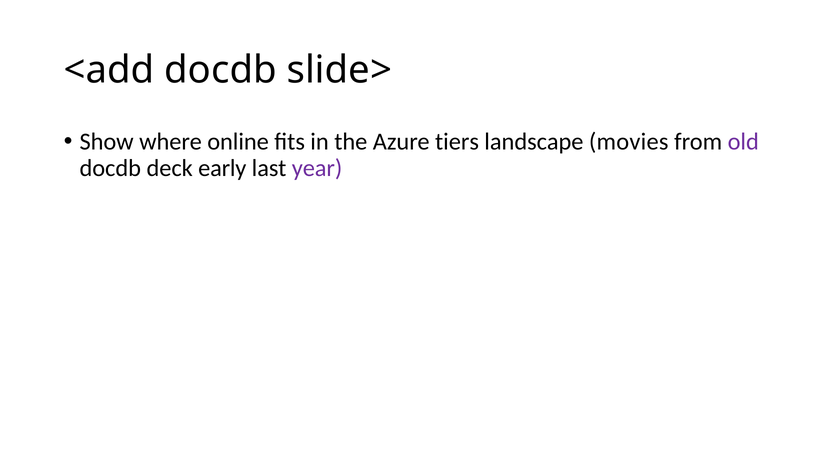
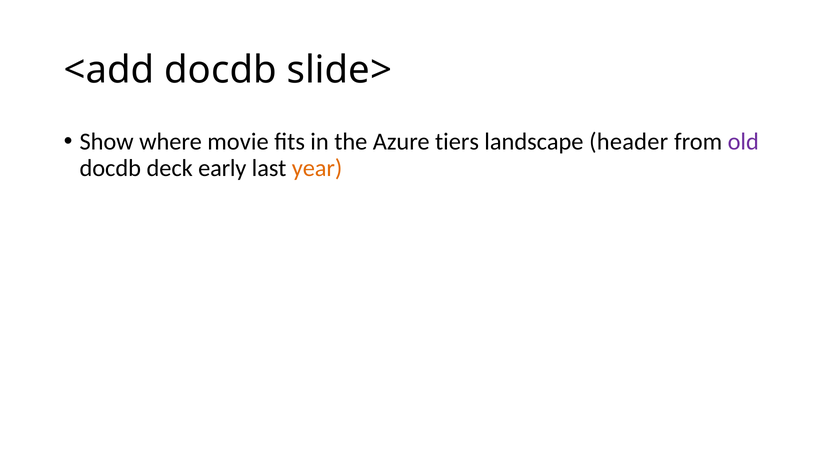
online: online -> movie (238, 142)
movies: movies -> header (629, 142)
year colour: purple -> orange (317, 168)
